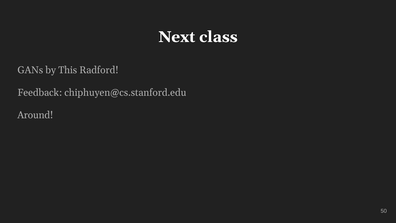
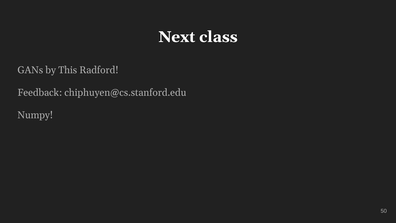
Around: Around -> Numpy (35, 115)
